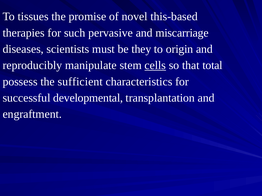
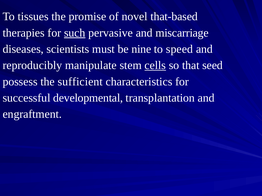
this-based: this-based -> that-based (174, 17)
such underline: none -> present (75, 33)
they: they -> nine (141, 49)
origin: origin -> speed (179, 49)
total: total -> seed (213, 65)
